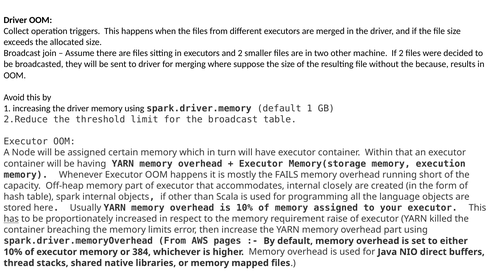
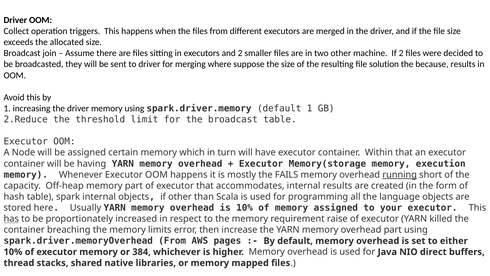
without: without -> solution (384, 64)
running underline: none -> present (400, 174)
internal closely: closely -> results (338, 185)
